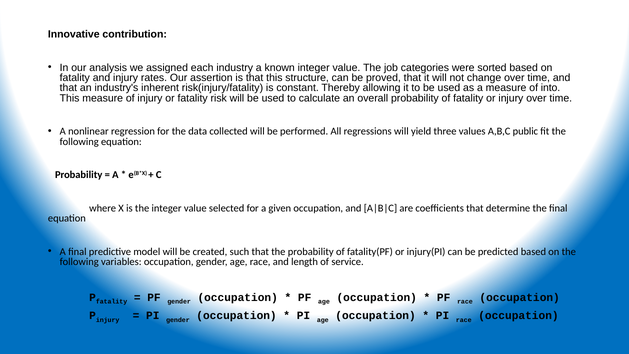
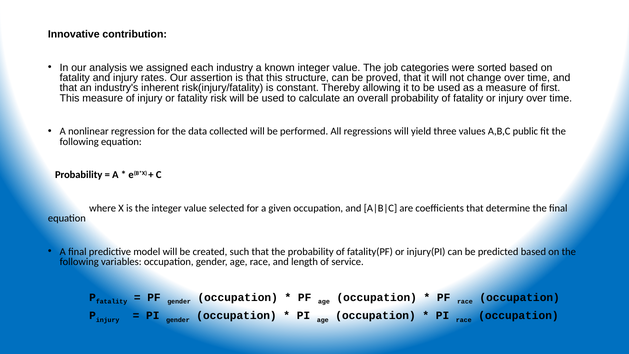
into: into -> first (551, 88)
